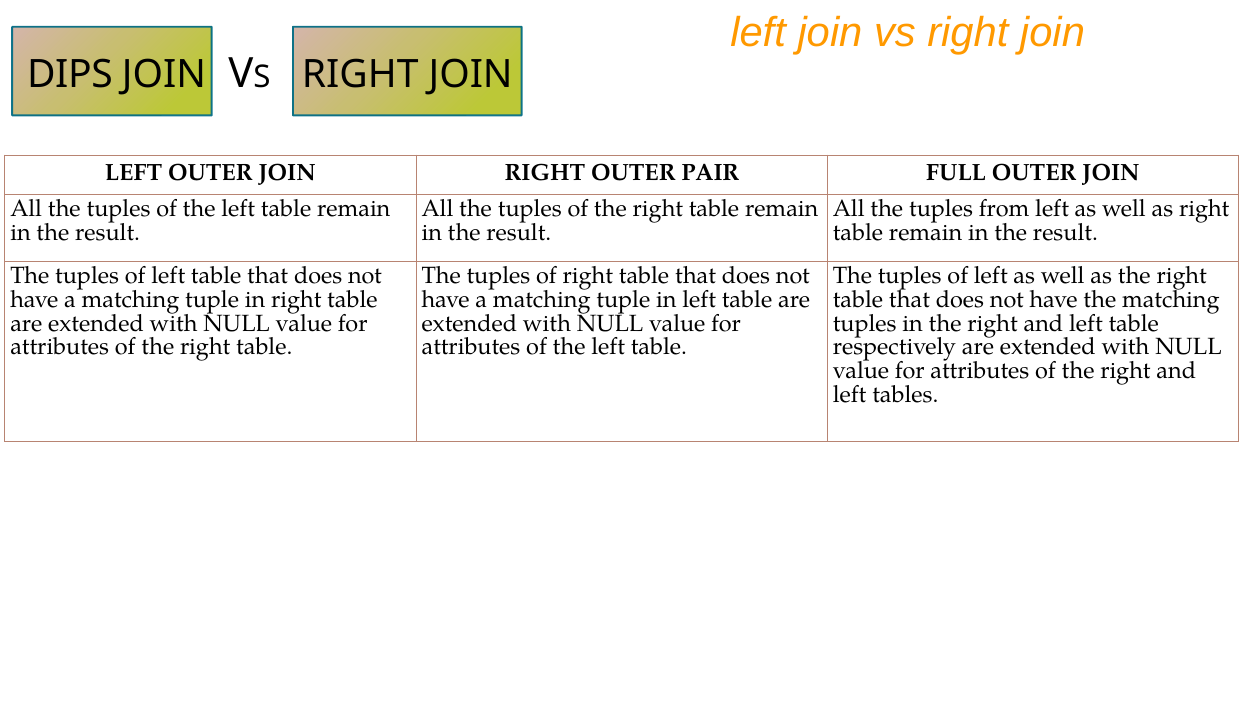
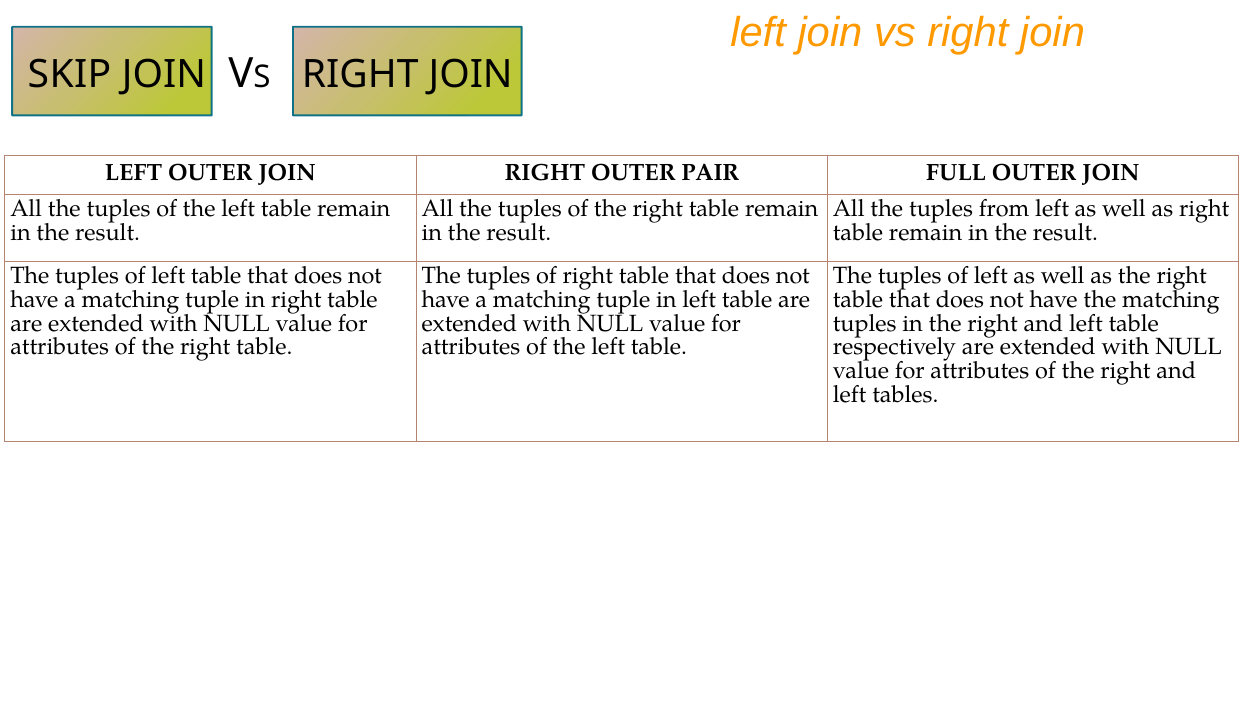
DIPS: DIPS -> SKIP (70, 74)
